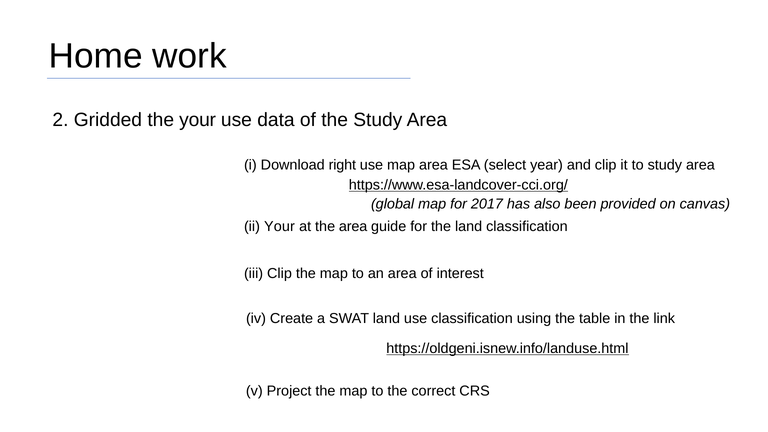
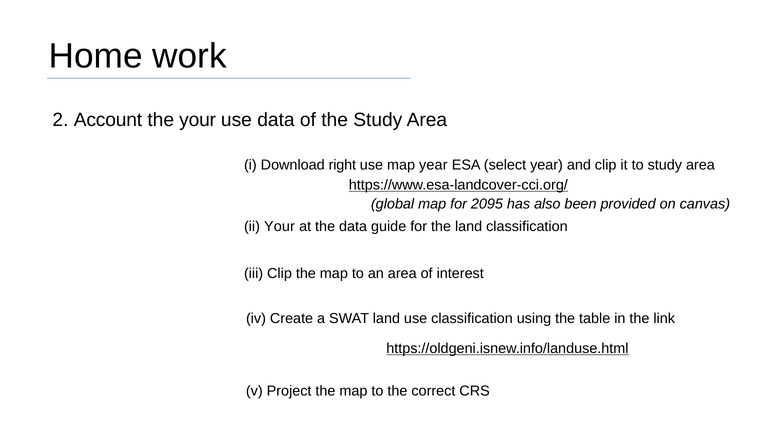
Gridded: Gridded -> Account (108, 120)
map area: area -> year (433, 165)
2017: 2017 -> 2095 (487, 204)
the area: area -> data (353, 227)
